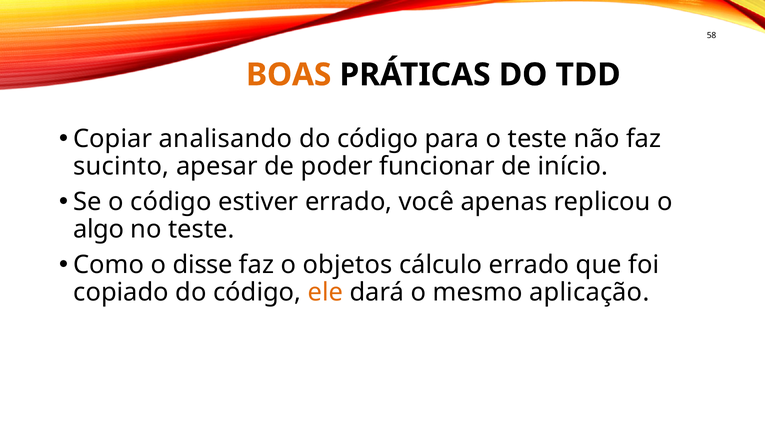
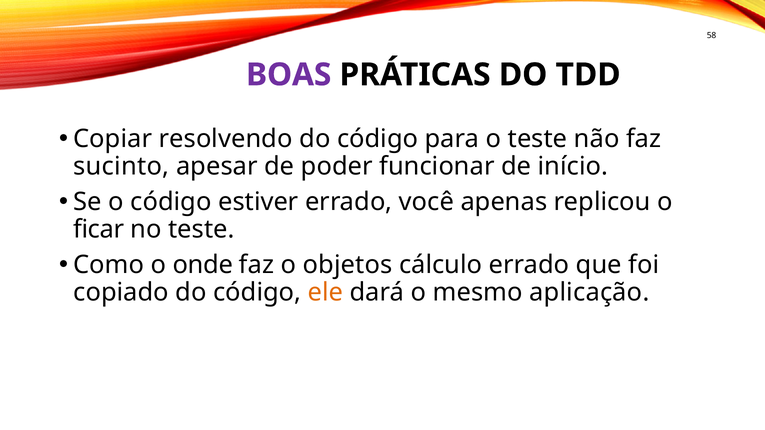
BOAS colour: orange -> purple (289, 75)
analisando: analisando -> resolvendo (226, 139)
algo: algo -> ficar (99, 230)
disse: disse -> onde (203, 265)
